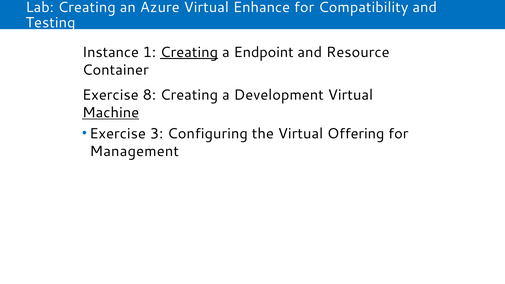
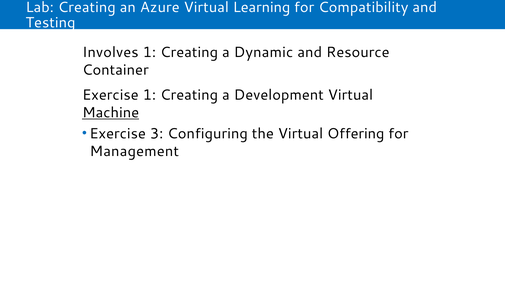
Enhance: Enhance -> Learning (262, 7)
Instance: Instance -> Involves (110, 52)
Creating underline: present -> none (189, 52)
Endpoint: Endpoint -> Dynamic (263, 52)
Exercise 8: 8 -> 1 (149, 95)
